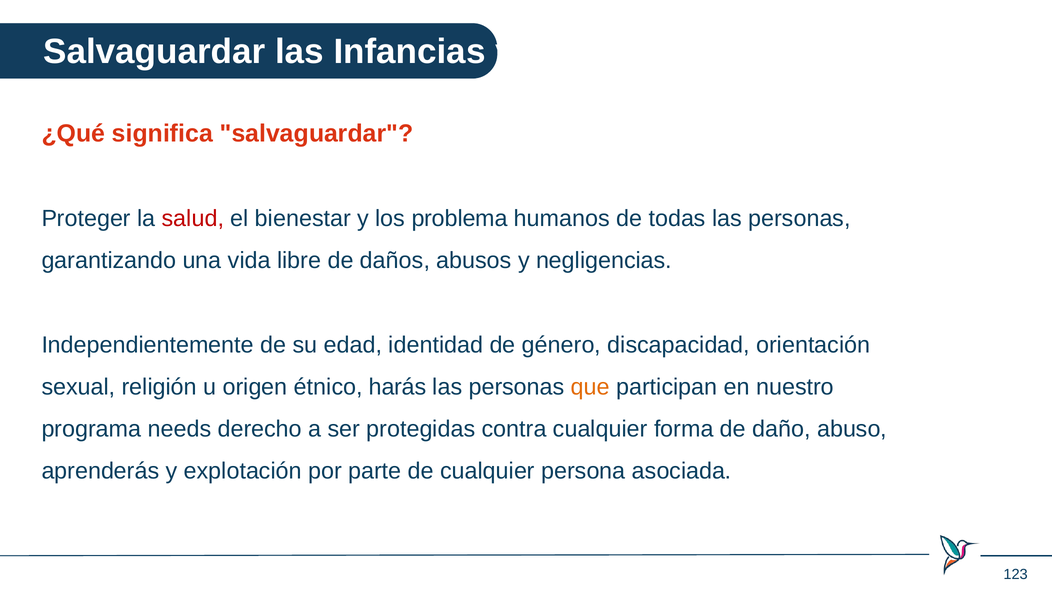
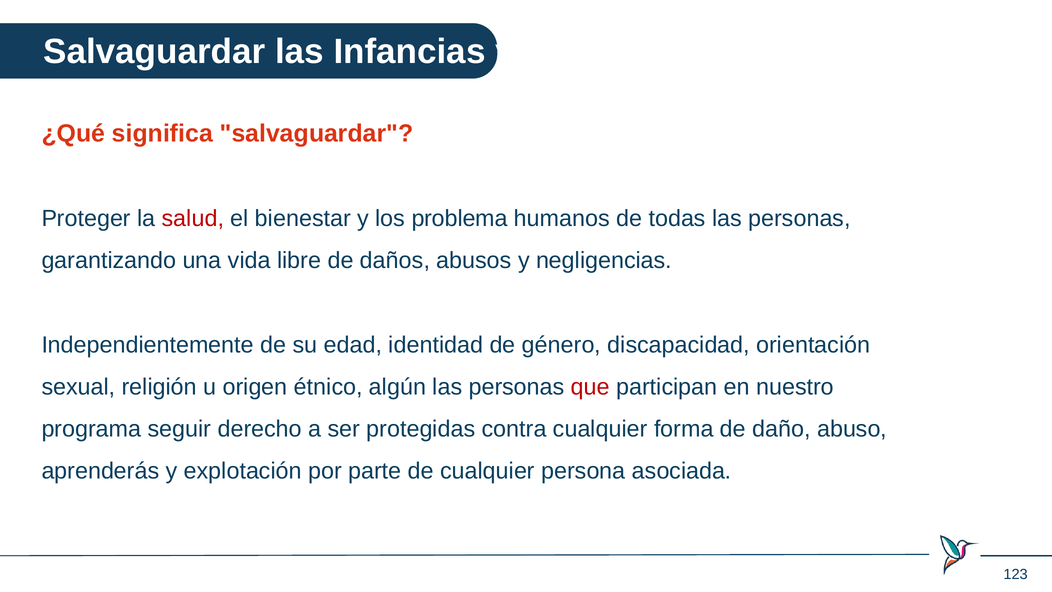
harás: harás -> algún (398, 387)
que colour: orange -> red (590, 387)
needs: needs -> seguir (179, 429)
